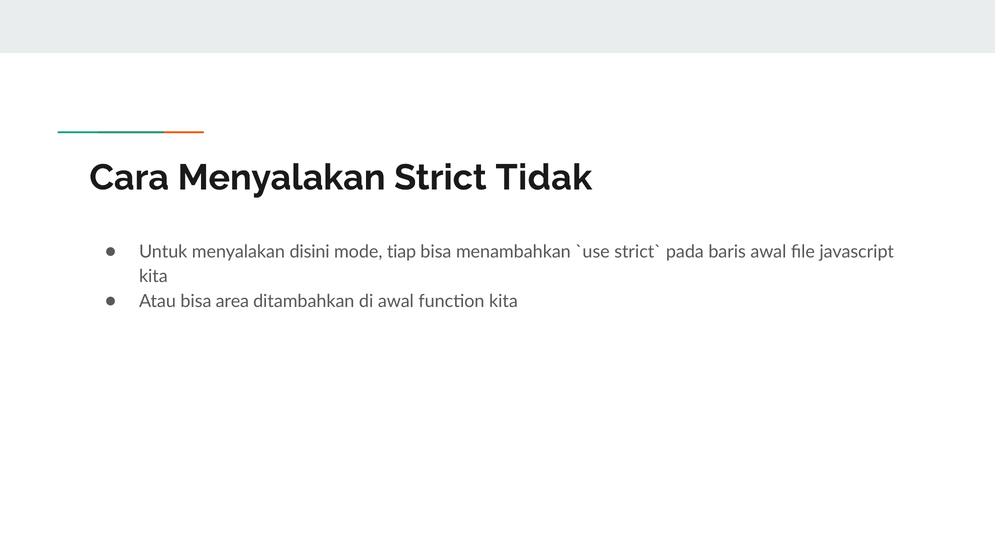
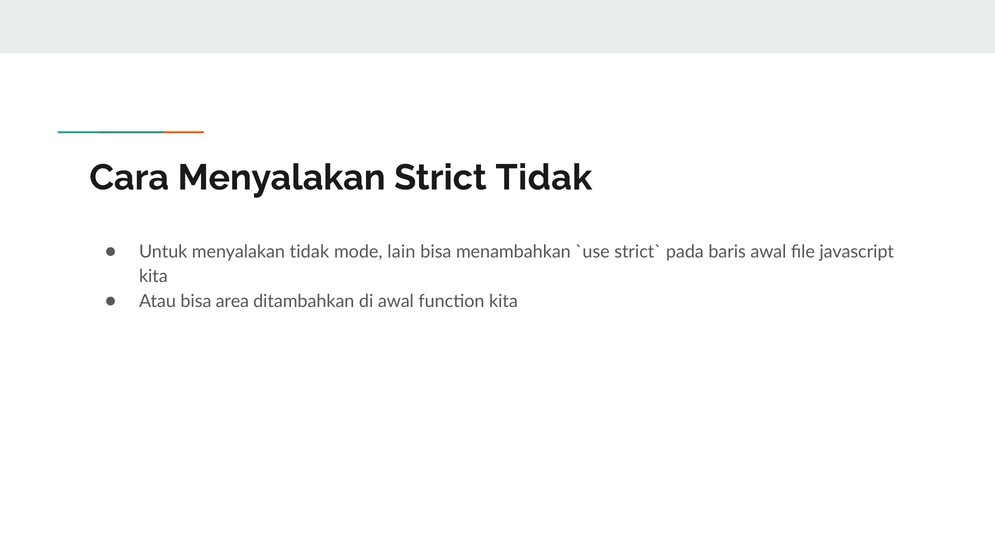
menyalakan disini: disini -> tidak (309, 251)
tiap: tiap -> lain (401, 251)
